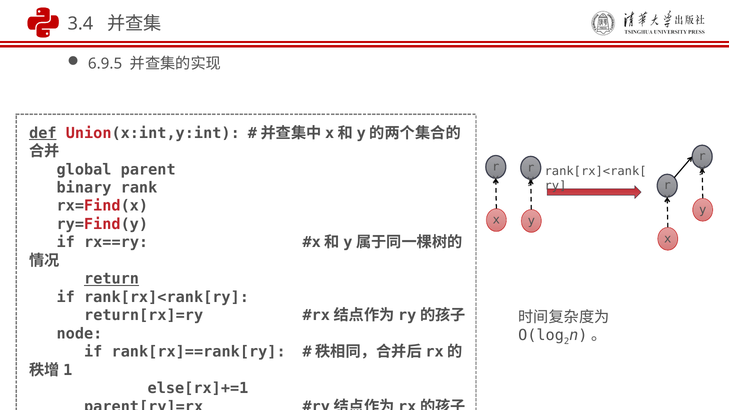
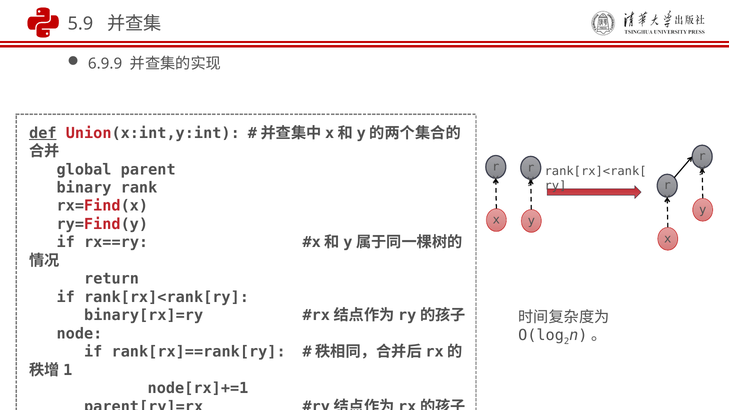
3.4: 3.4 -> 5.9 (80, 24)
6.9.5: 6.9.5 -> 6.9.9 (105, 64)
return underline: present -> none (112, 279)
return[rx]=ry: return[rx]=ry -> binary[rx]=ry (144, 315)
else[rx]+=1: else[rx]+=1 -> node[rx]+=1 (198, 388)
